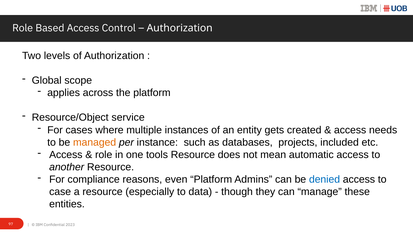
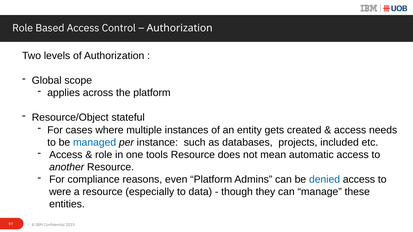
service: service -> stateful (128, 118)
managed colour: orange -> blue (95, 143)
case: case -> were (60, 192)
